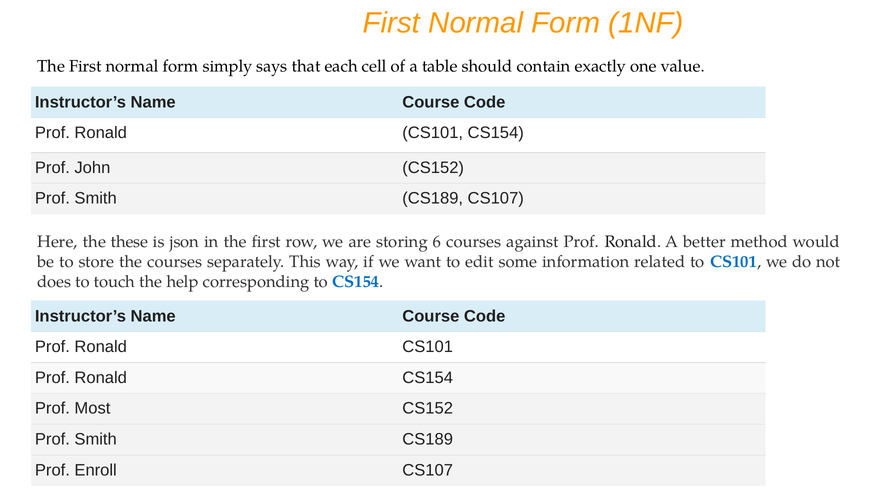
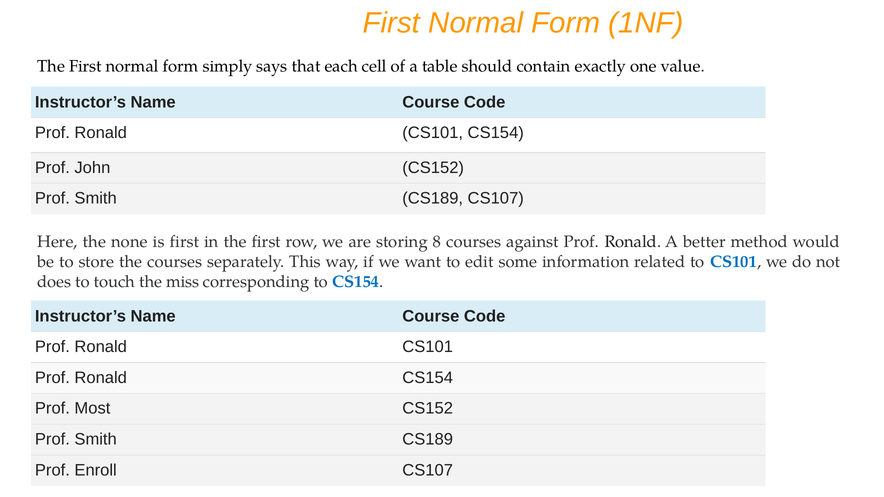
these: these -> none (129, 242)
is json: json -> first (184, 242)
6: 6 -> 8 (437, 242)
help: help -> miss (183, 282)
